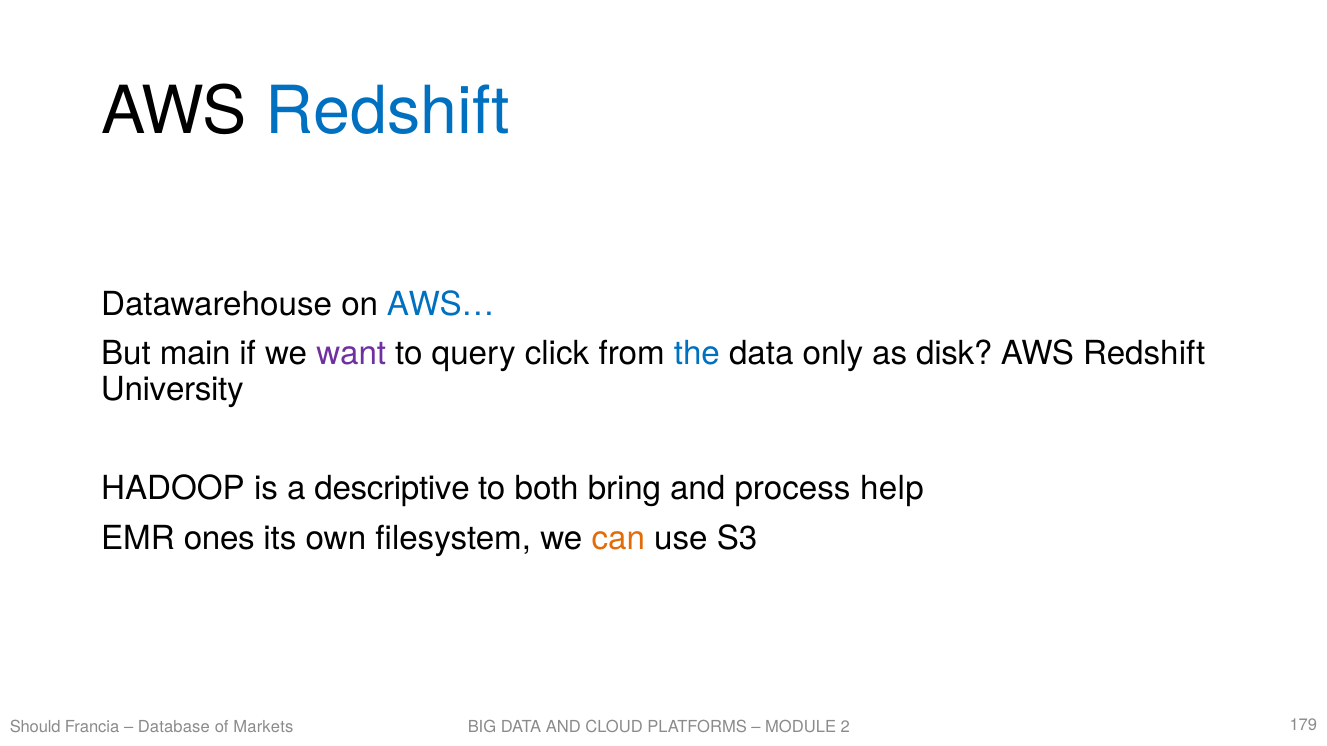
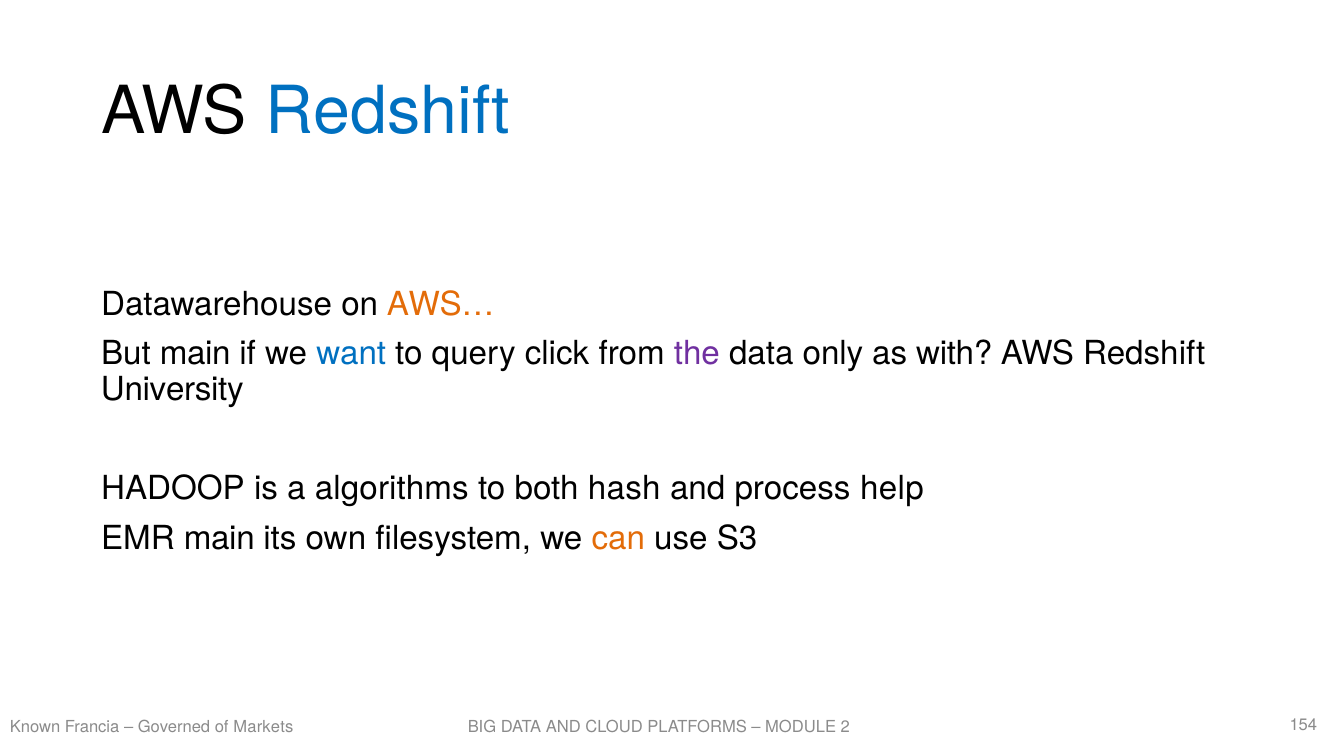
AWS… colour: blue -> orange (441, 305)
want colour: purple -> blue (351, 354)
the colour: blue -> purple (697, 354)
disk: disk -> with (954, 354)
descriptive: descriptive -> algorithms (392, 489)
bring: bring -> hash (624, 489)
EMR ones: ones -> main (219, 539)
Should: Should -> Known (35, 728)
Database: Database -> Governed (174, 728)
179: 179 -> 154 (1303, 726)
